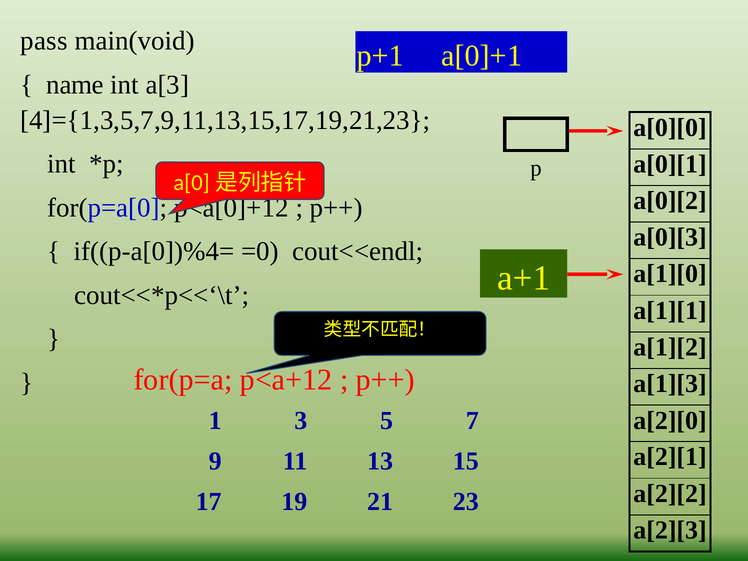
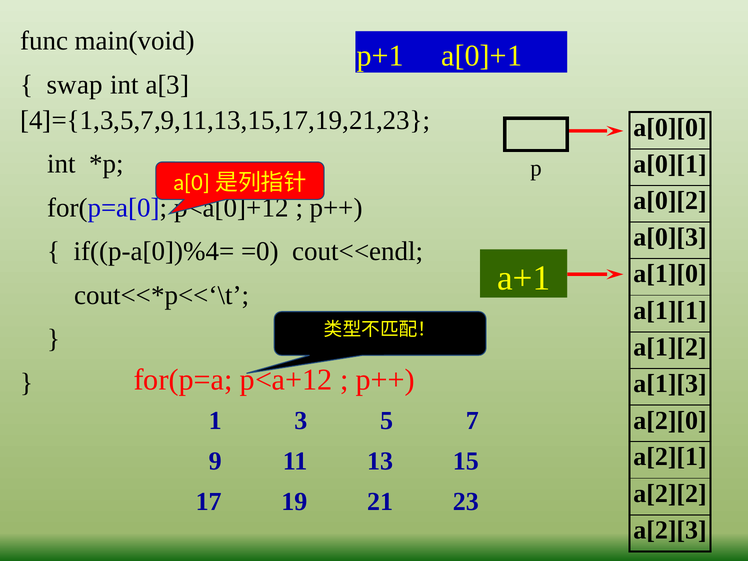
pass: pass -> func (44, 41)
name: name -> swap (75, 85)
